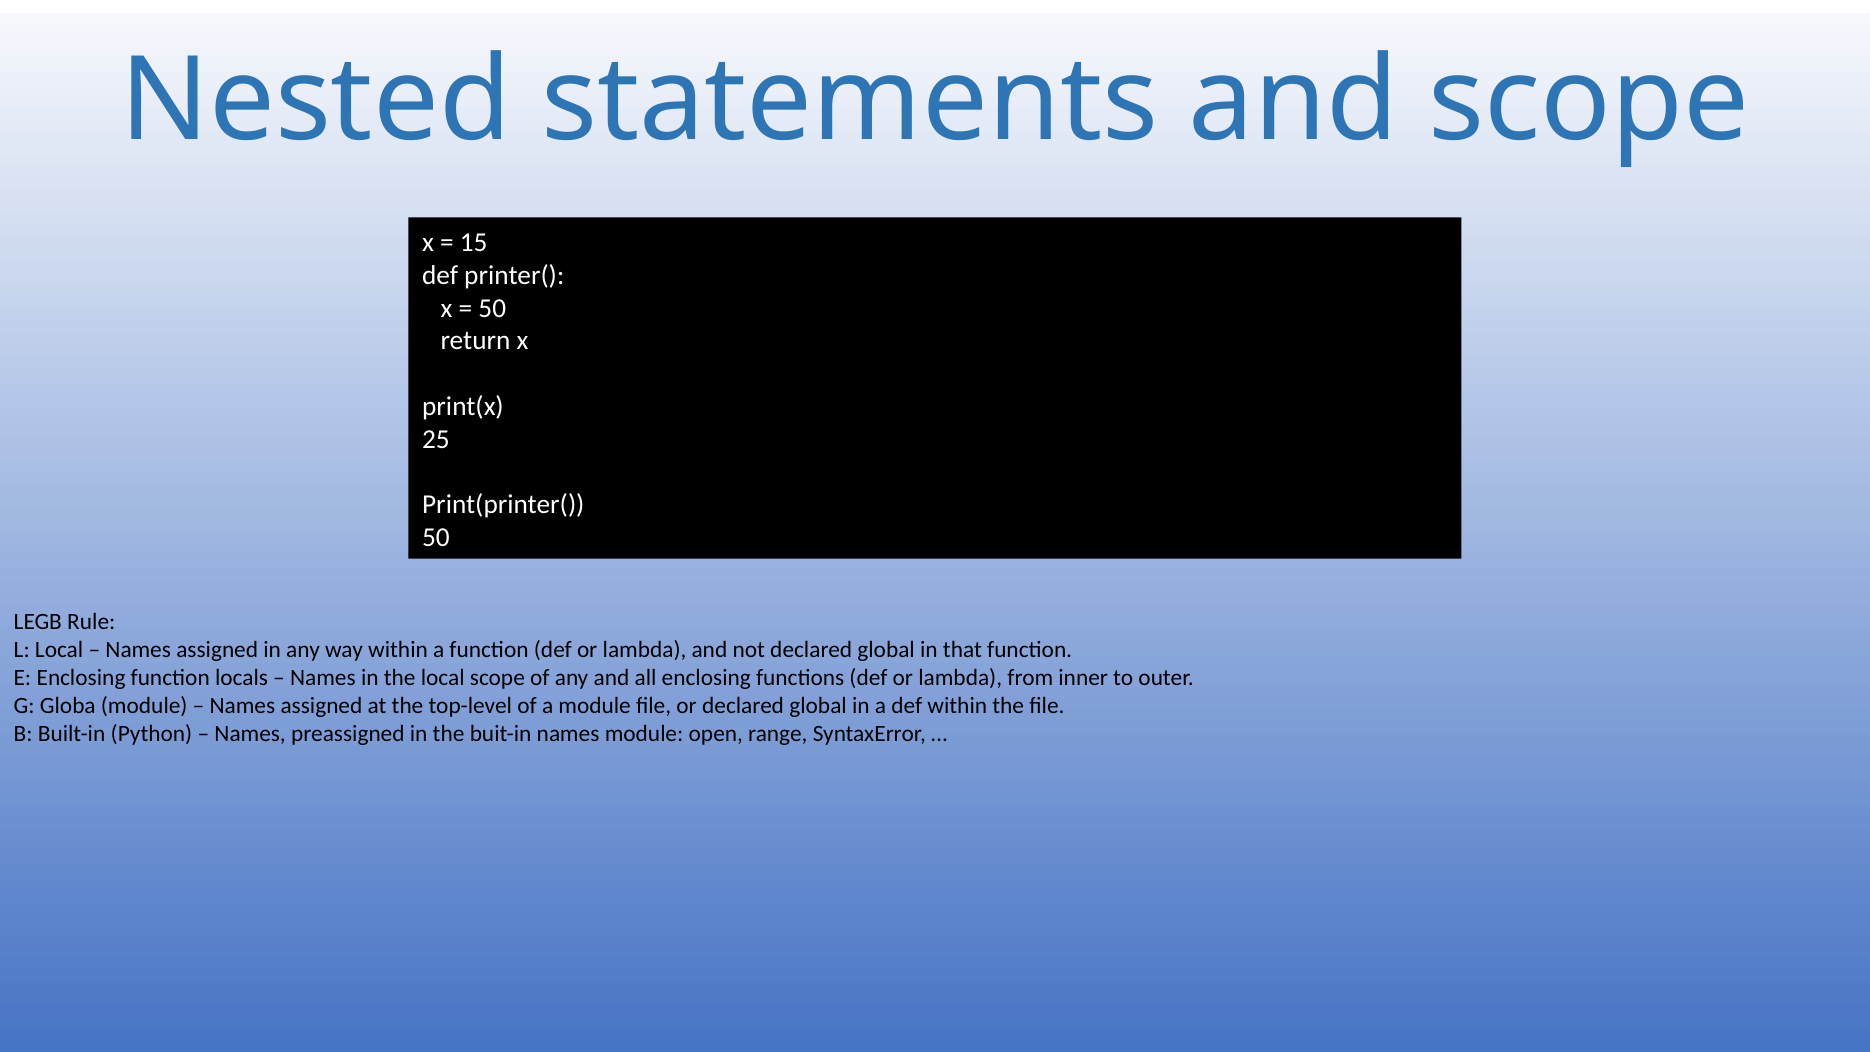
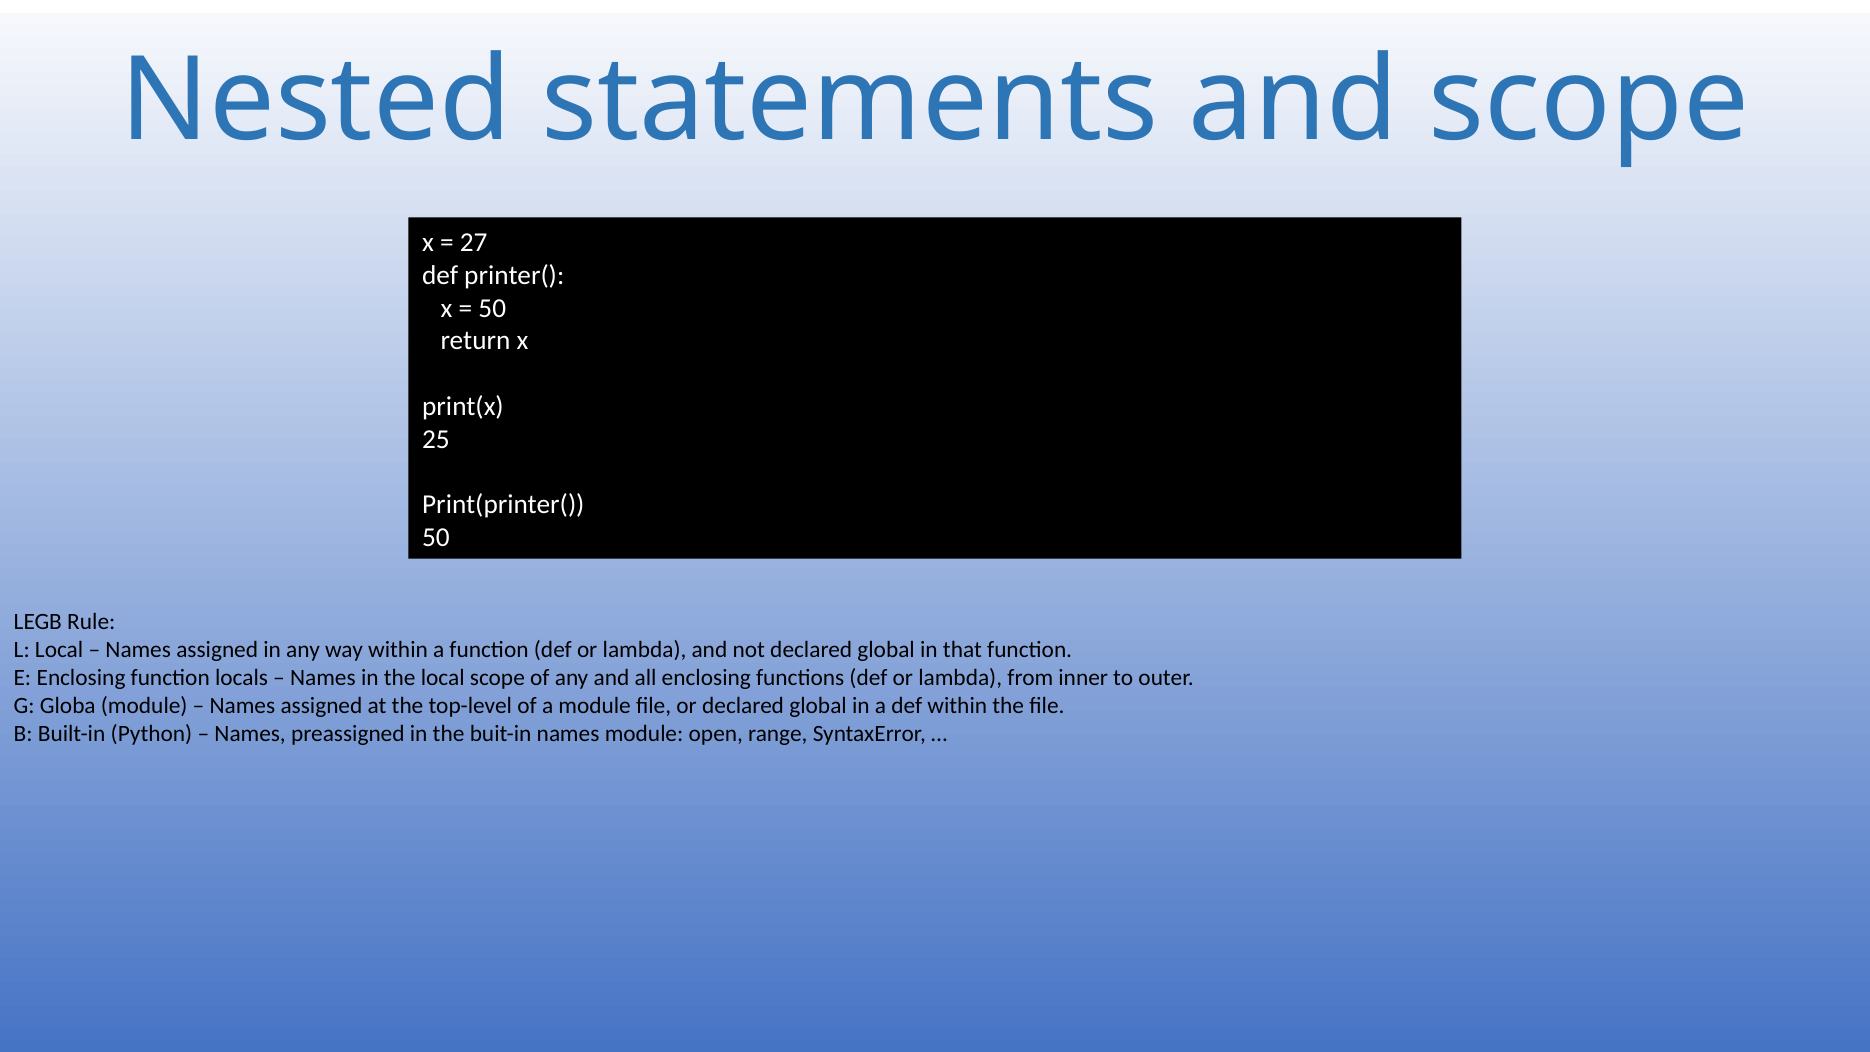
15: 15 -> 27 (474, 243)
